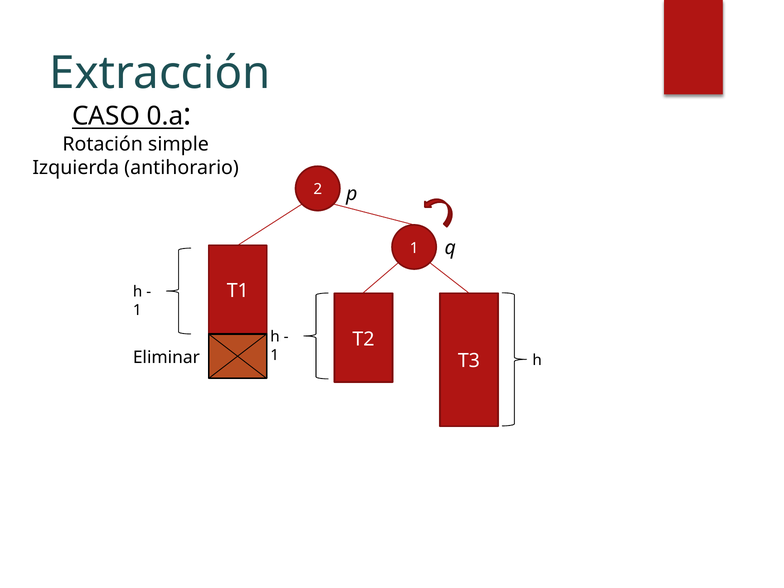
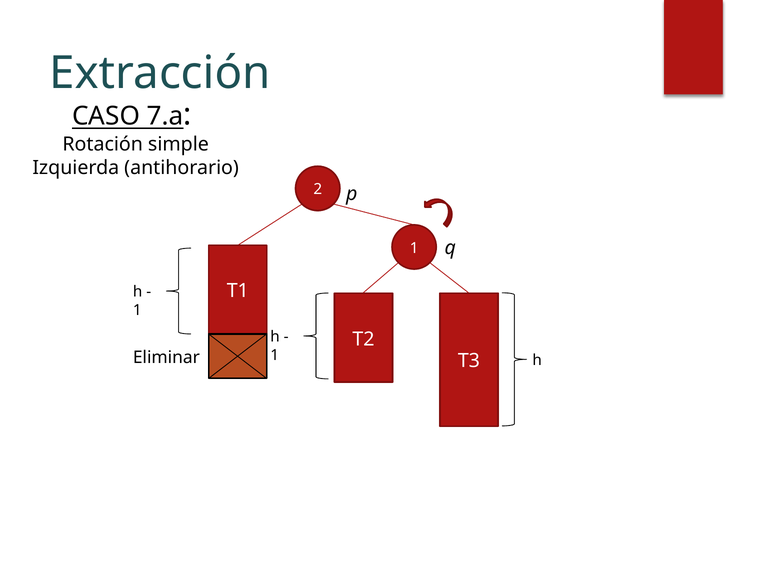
0.a: 0.a -> 7.a (165, 116)
